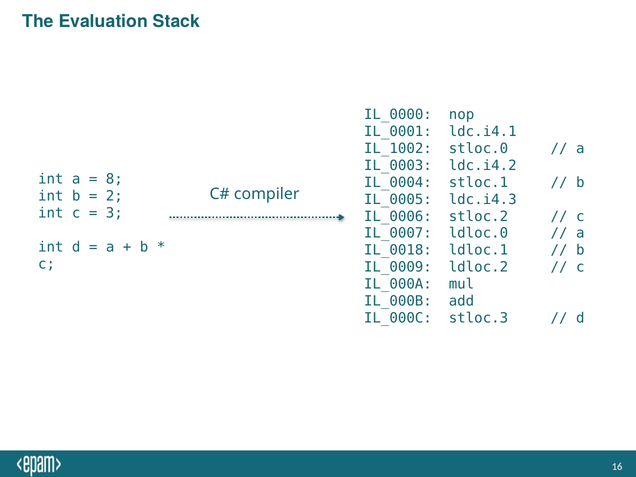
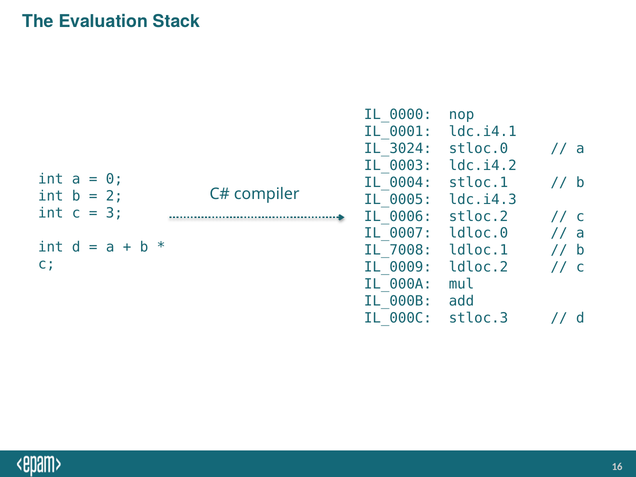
IL_1002: IL_1002 -> IL_3024 (398, 149)
8: 8 -> 0 (114, 179)
IL_0018: IL_0018 -> IL_7008 (398, 250)
